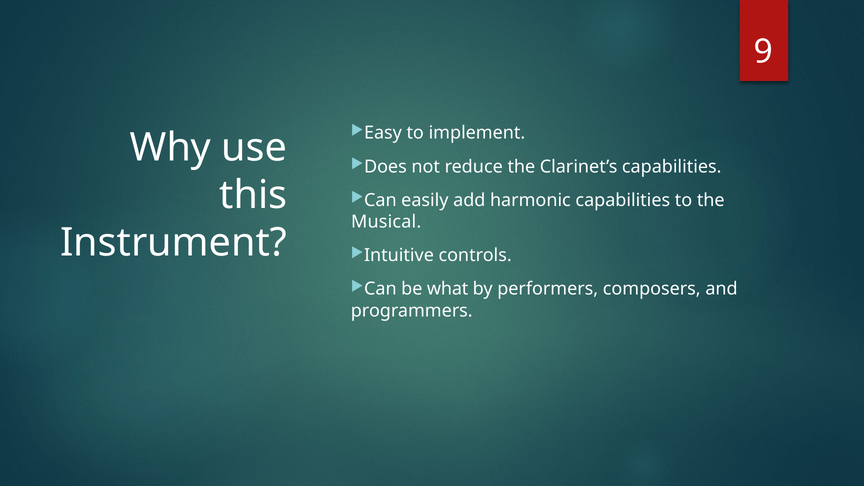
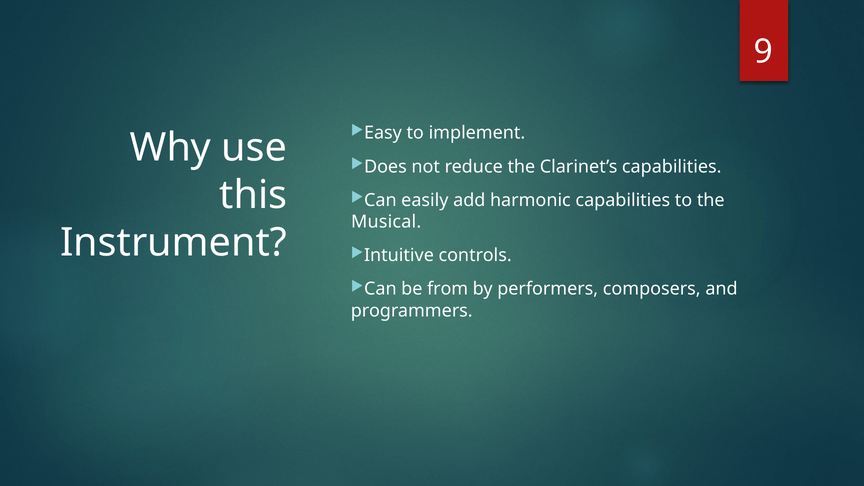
what: what -> from (448, 289)
